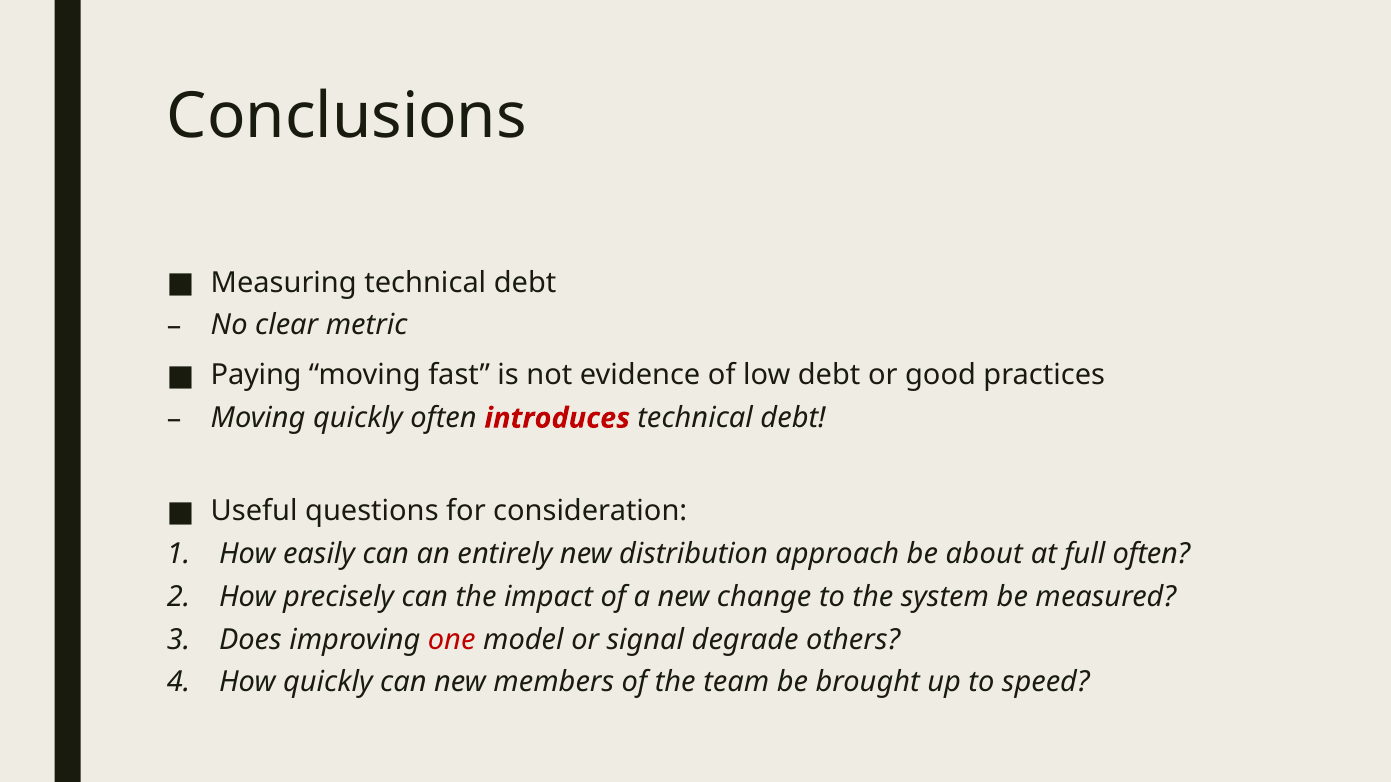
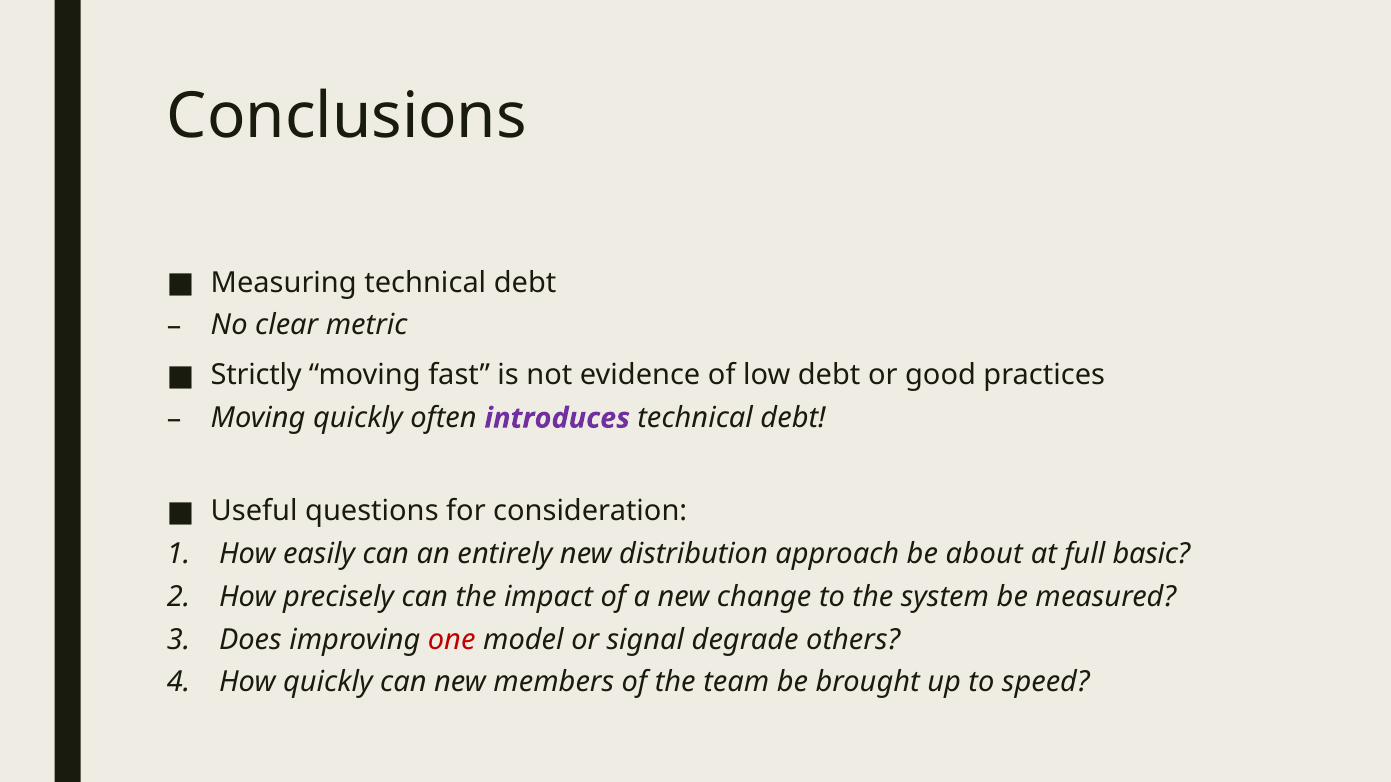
Paying: Paying -> Strictly (256, 376)
introduces colour: red -> purple (557, 418)
full often: often -> basic (1151, 554)
